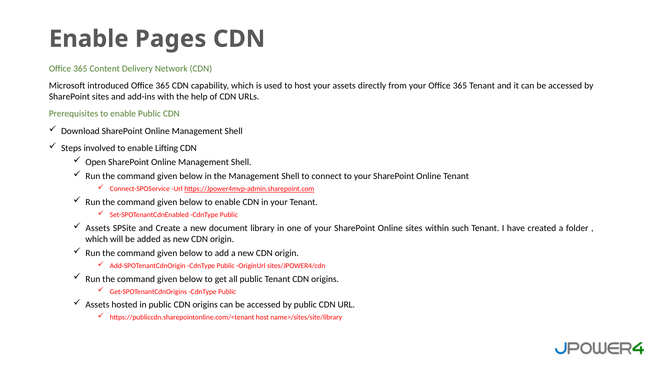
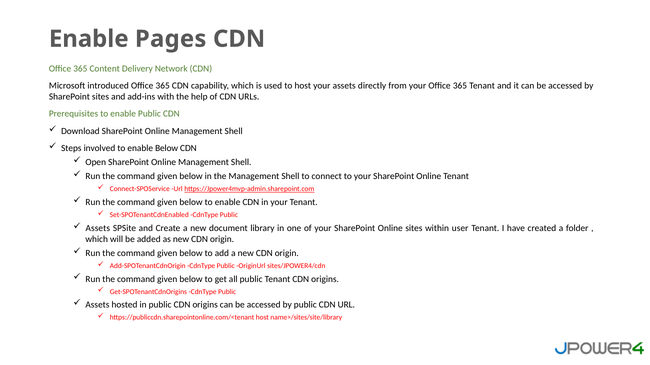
enable Lifting: Lifting -> Below (167, 148)
such: such -> user (460, 228)
